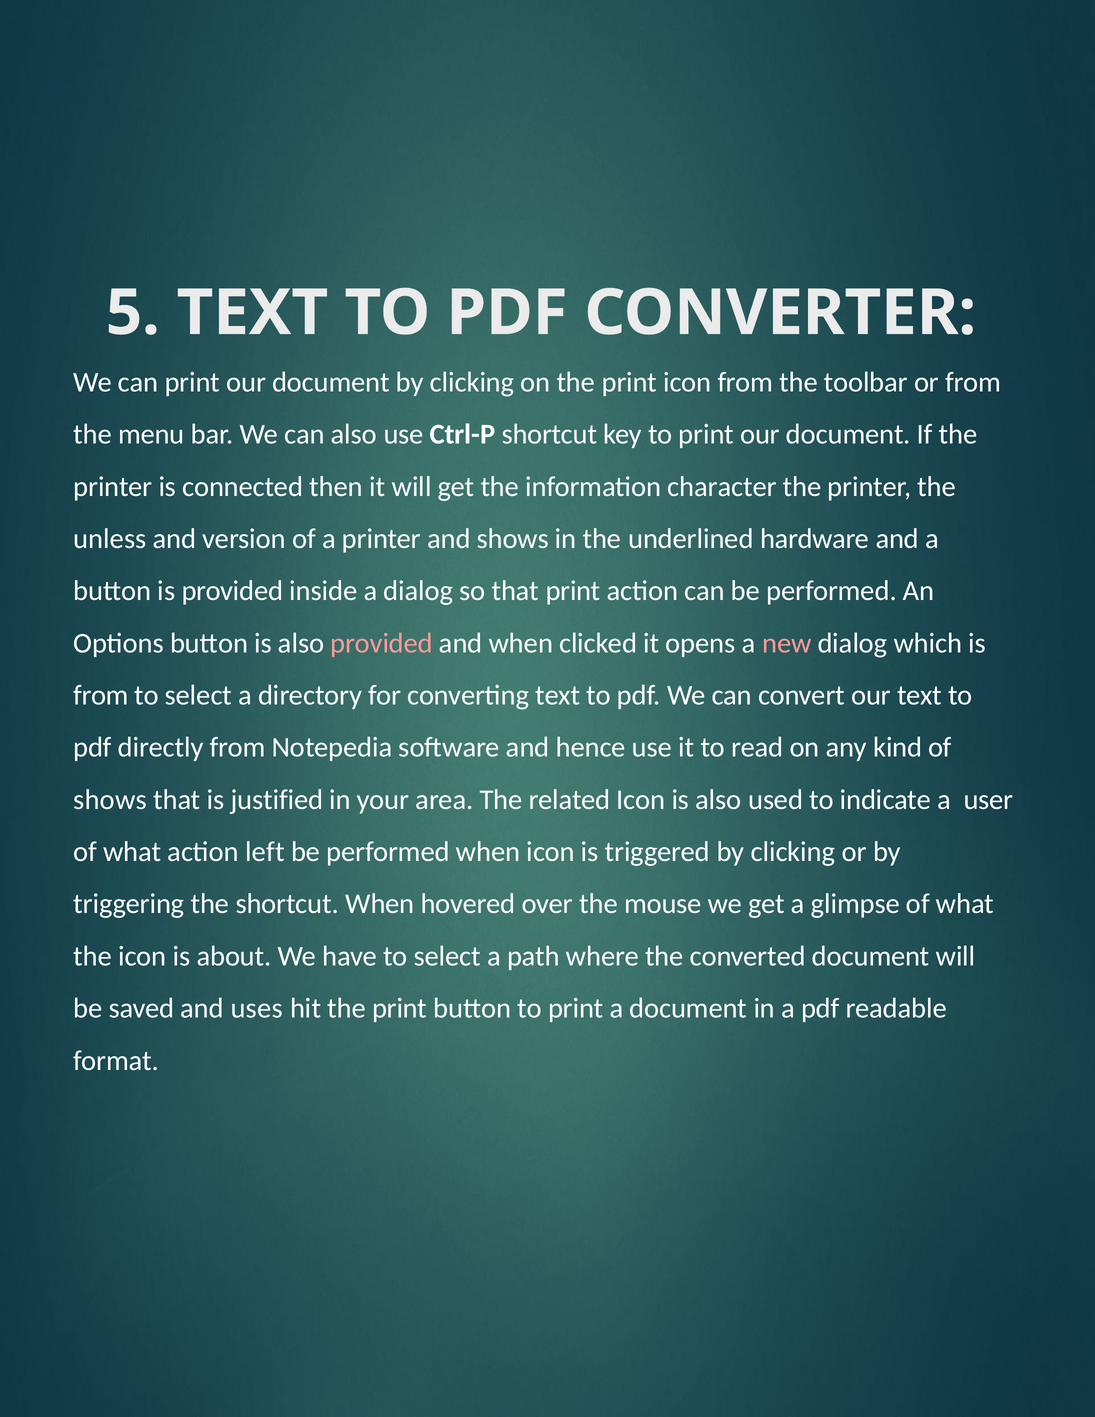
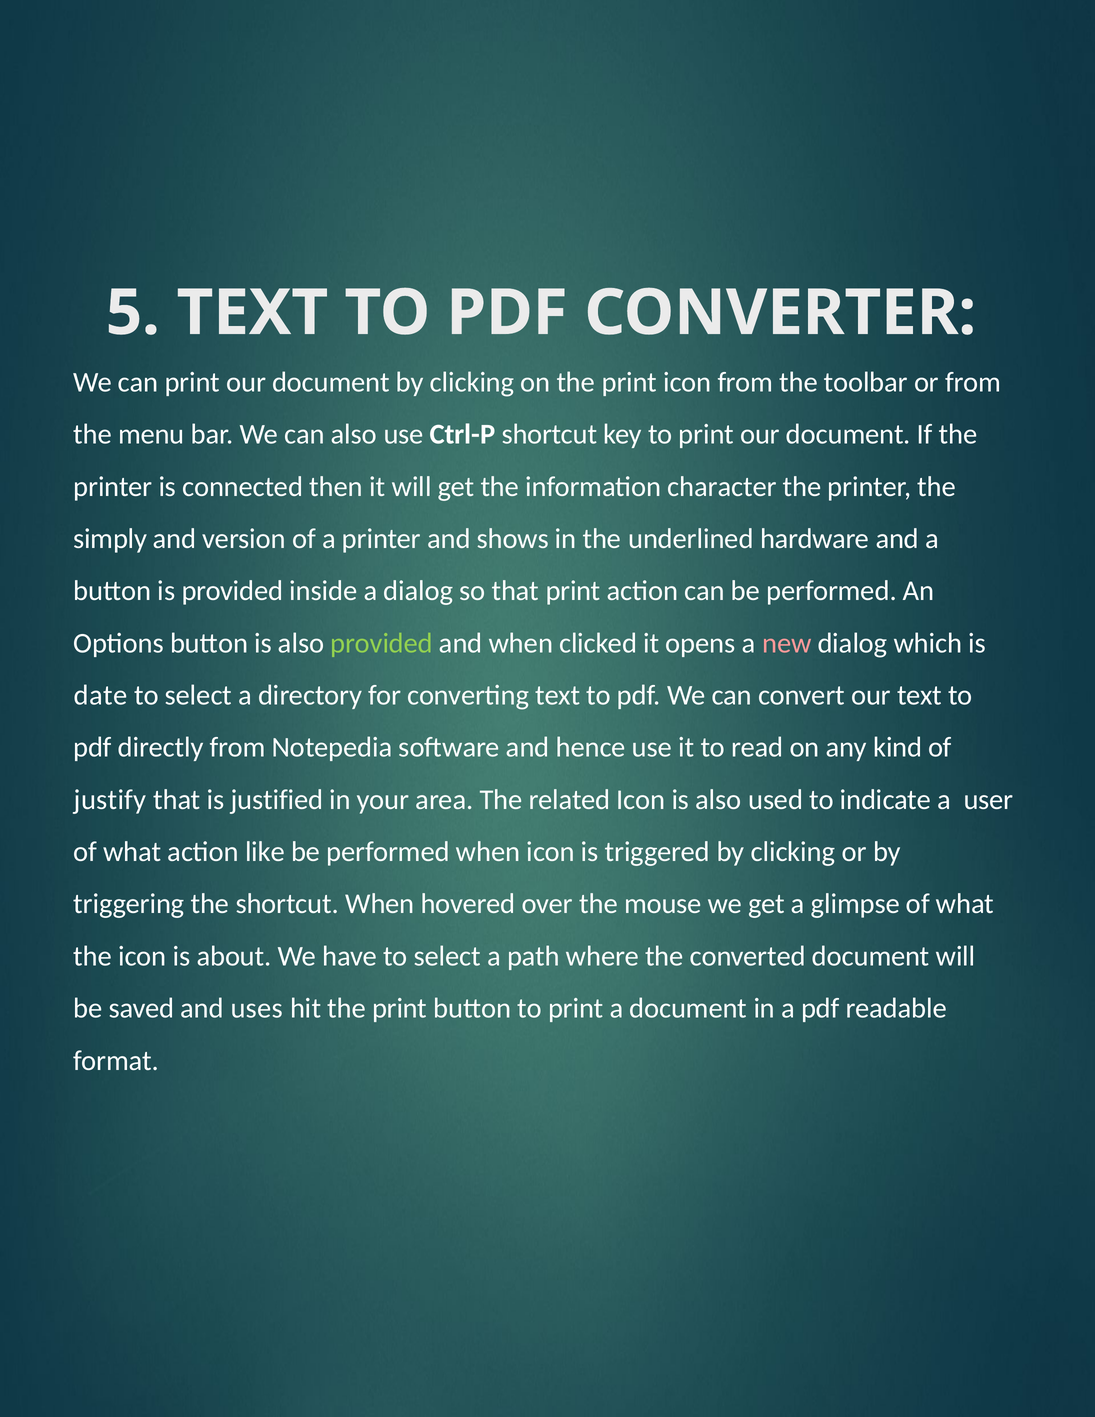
unless: unless -> simply (110, 539)
provided colour: pink -> light green (382, 643)
from: from -> date (101, 695)
shows: shows -> justify (110, 800)
left: left -> like (265, 852)
